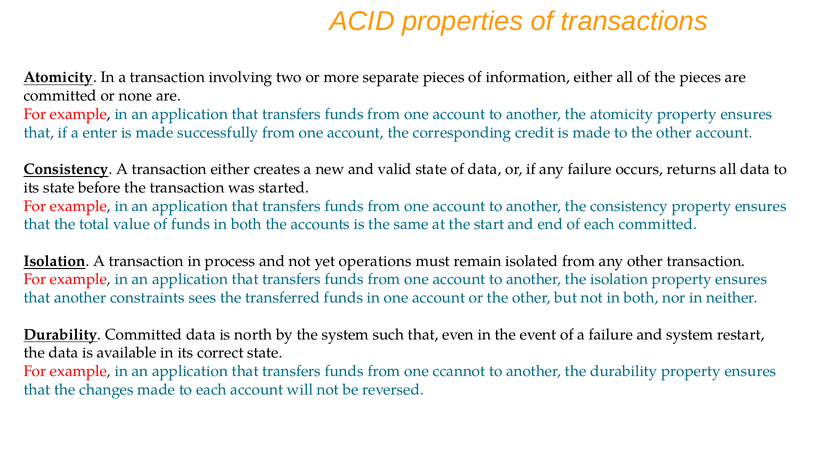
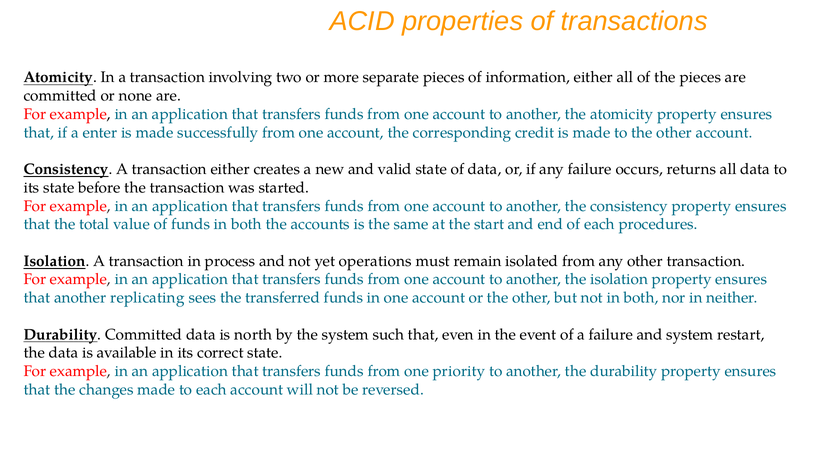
each committed: committed -> procedures (658, 224)
constraints: constraints -> replicating (147, 298)
ccannot: ccannot -> priority (459, 371)
